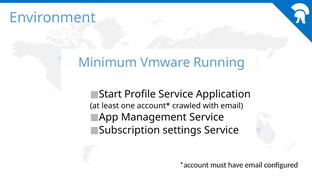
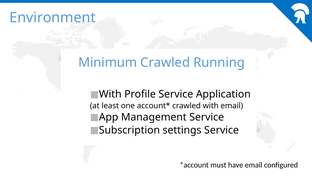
Minimum Vmware: Vmware -> Crawled (165, 62)
Start: Start -> With (110, 94)
